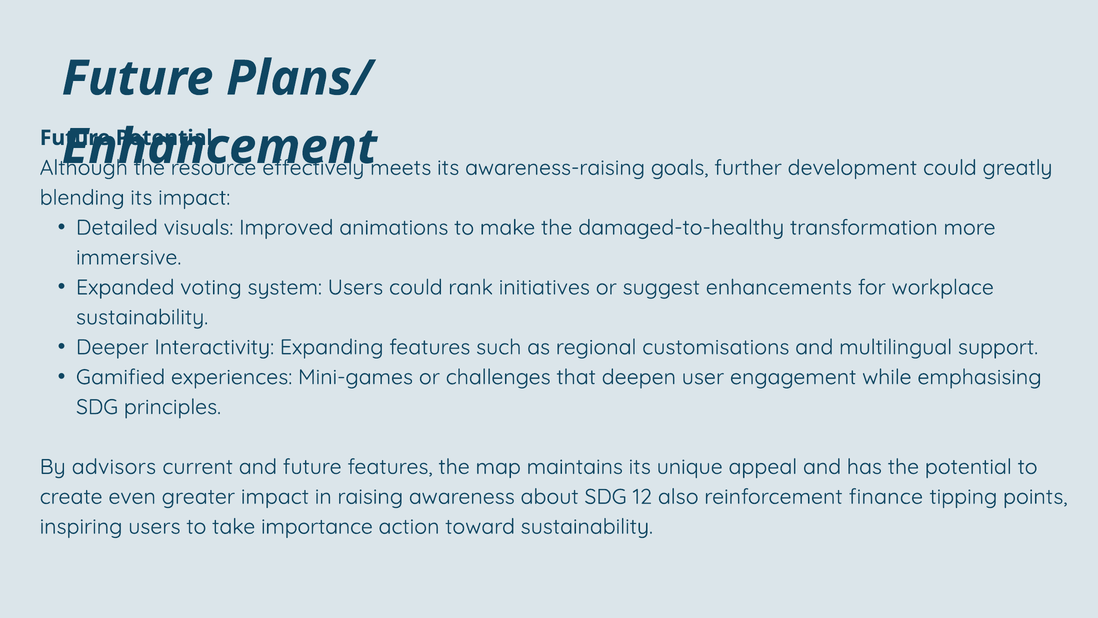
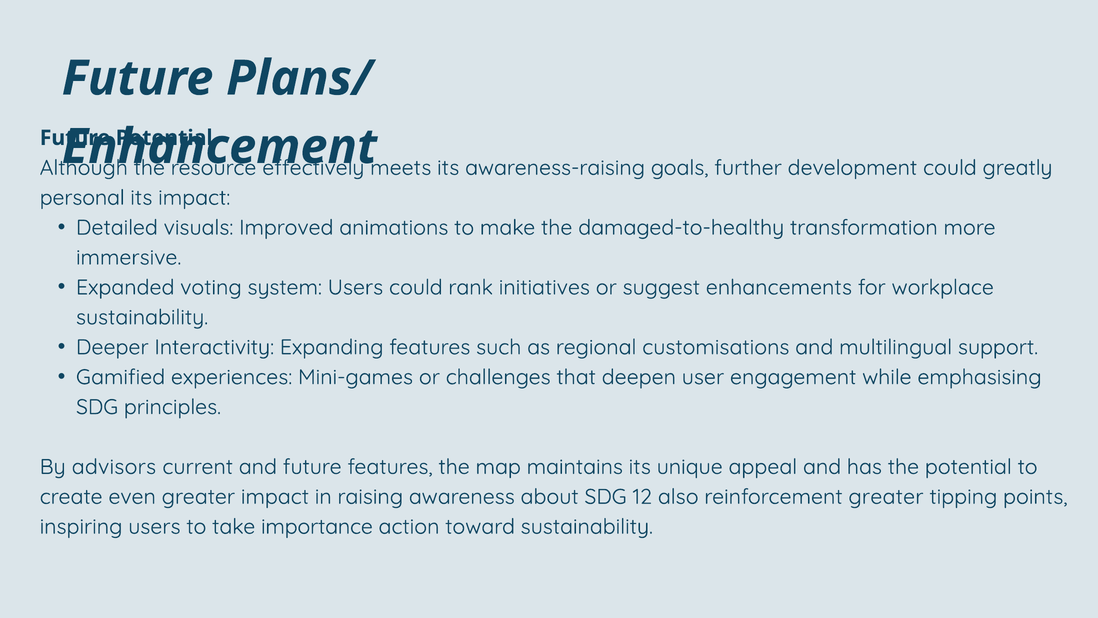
blending: blending -> personal (82, 198)
reinforcement finance: finance -> greater (886, 497)
